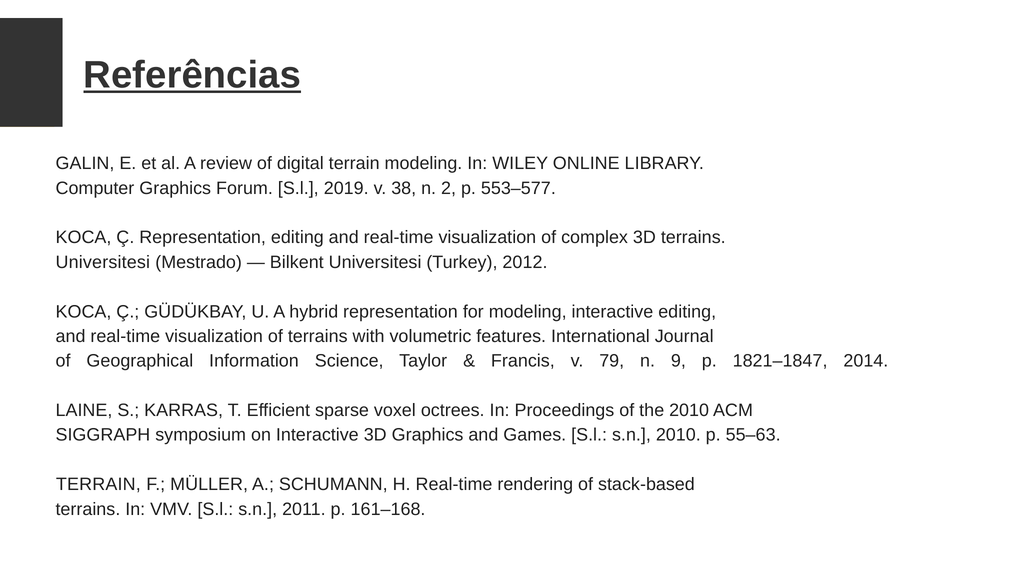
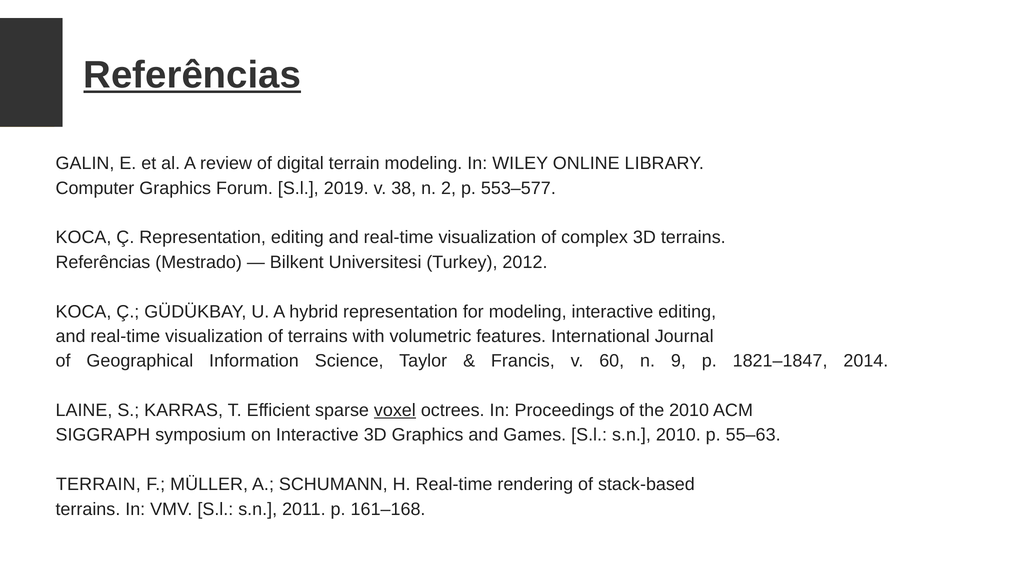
Universitesi: Universitesi -> Referências (103, 263)
79: 79 -> 60 (612, 361)
voxel underline: none -> present (395, 411)
